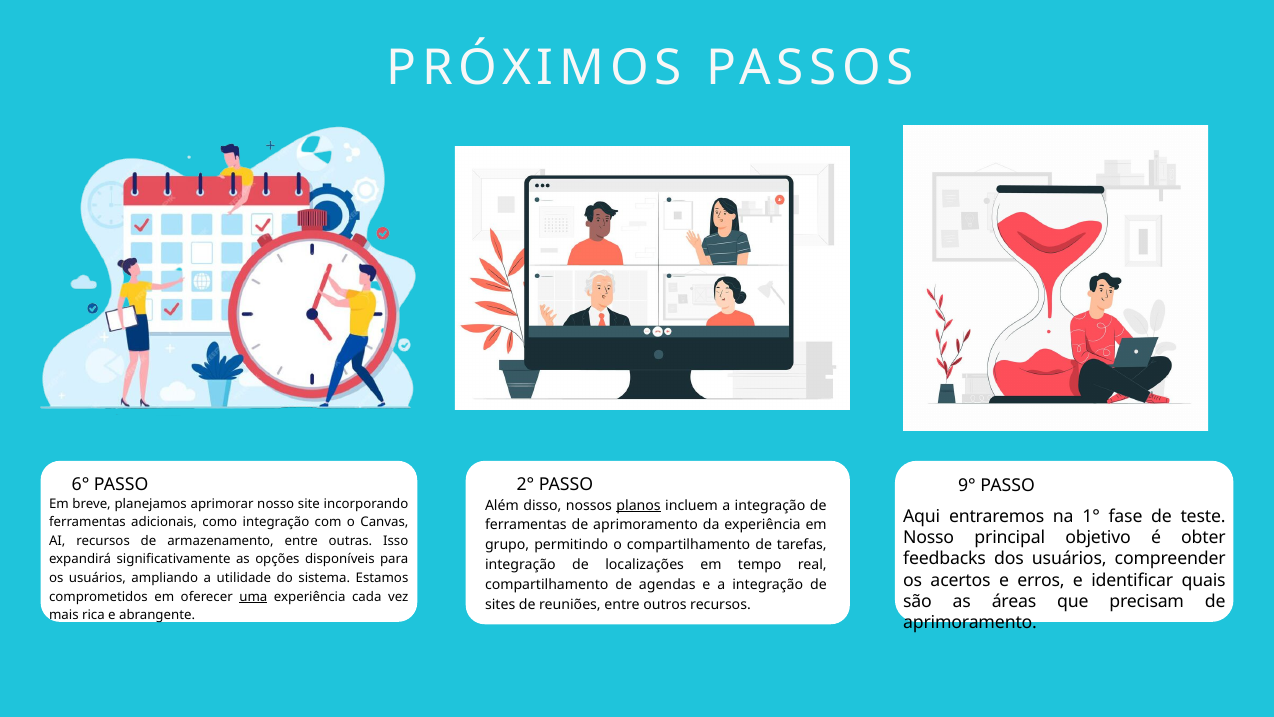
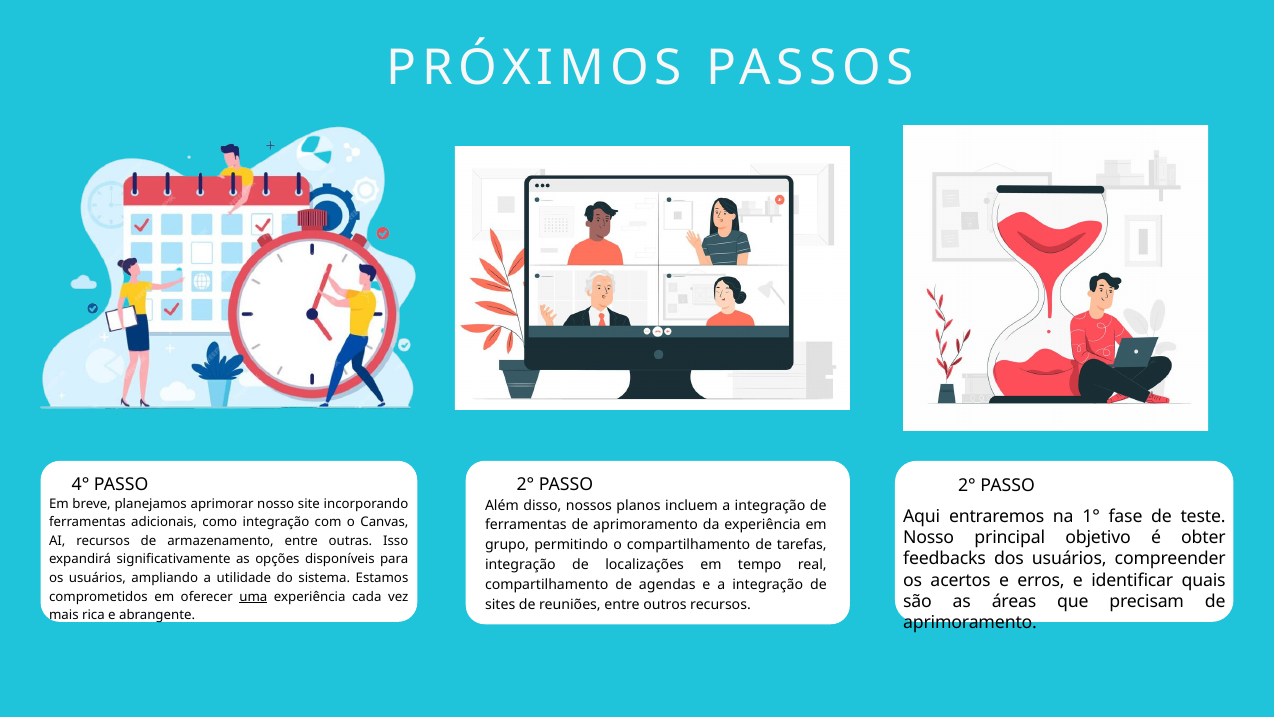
6°: 6° -> 4° (81, 484)
9°: 9° -> 2° (967, 485)
planos underline: present -> none (639, 505)
